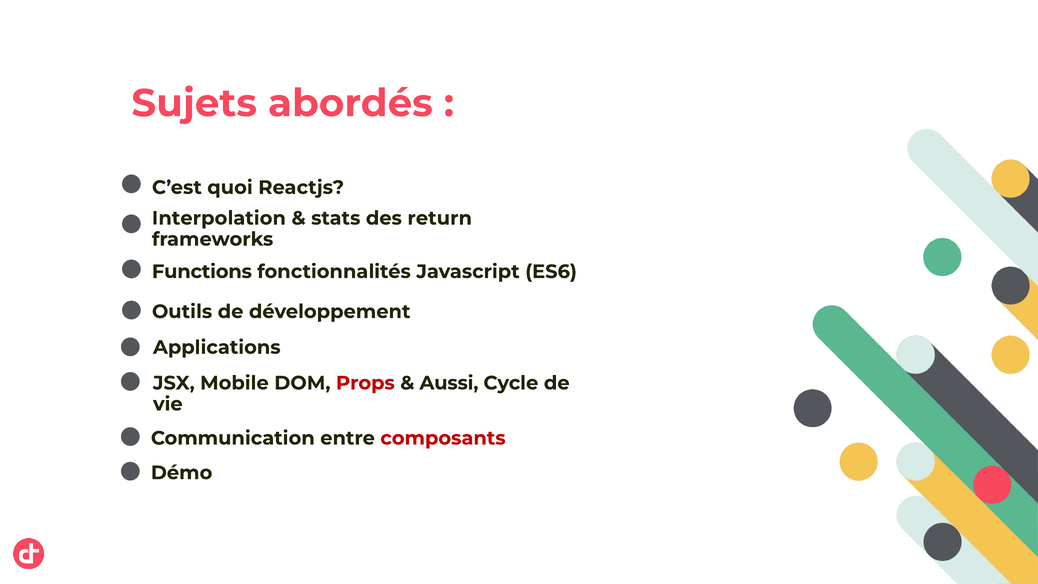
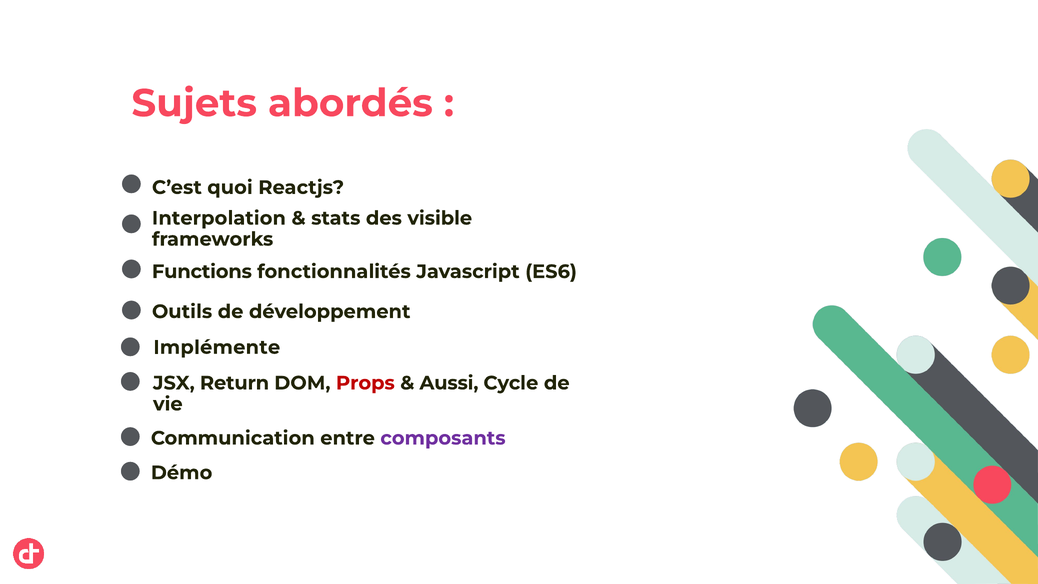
return: return -> visible (440, 218)
Applications: Applications -> Implémente (217, 347)
Mobile: Mobile -> Return (235, 383)
composants colour: red -> purple (443, 438)
